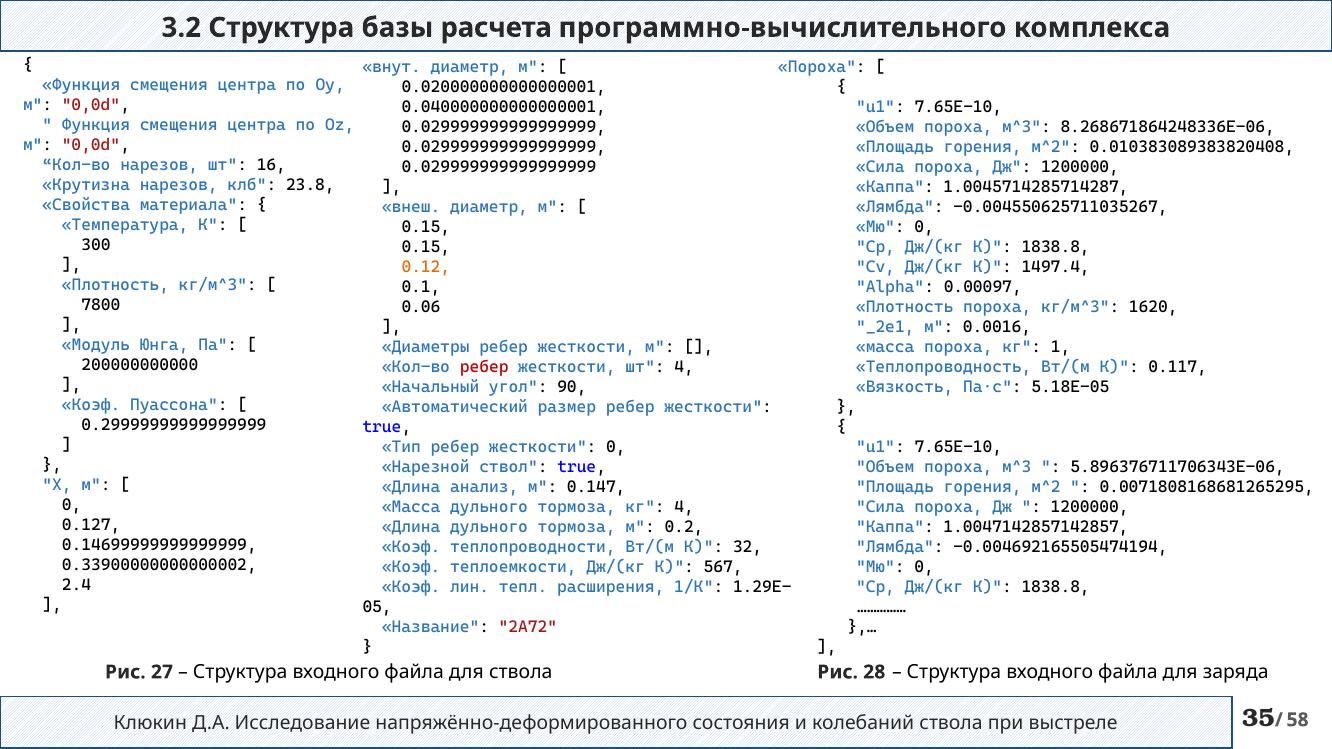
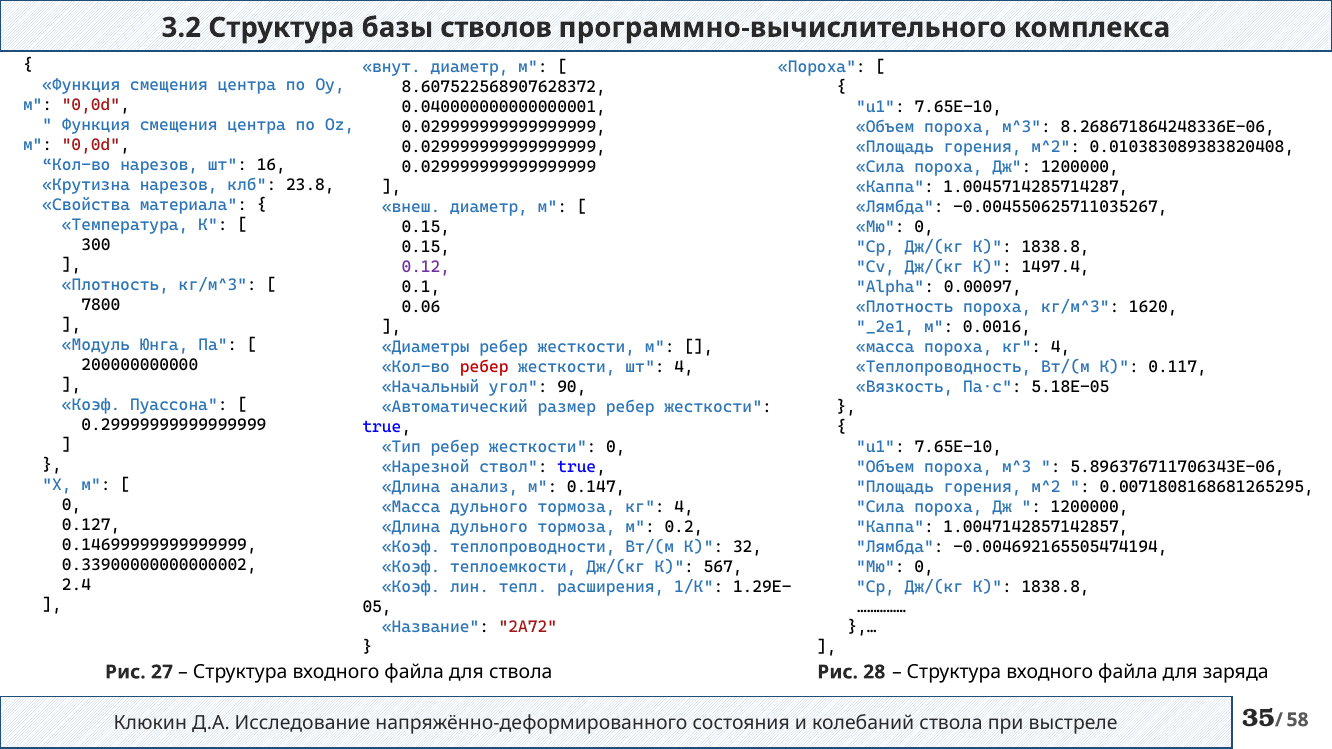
расчета: расчета -> стволов (496, 28)
0.020000000000000001: 0.020000000000000001 -> 8.607522568907628372 (504, 87)
0.12 colour: orange -> purple (426, 267)
пороха кг 1: 1 -> 4 (1061, 347)
